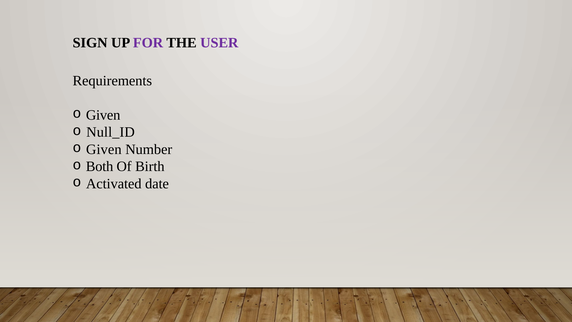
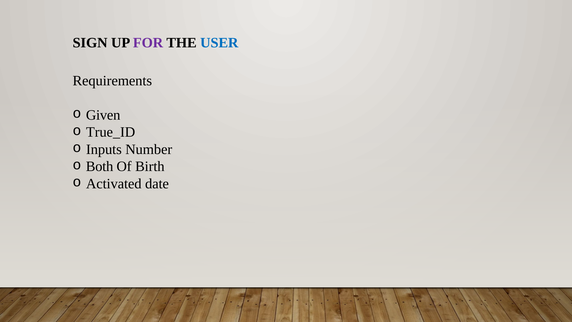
USER colour: purple -> blue (219, 43)
Null_ID: Null_ID -> True_ID (111, 132)
Given: Given -> Inputs (104, 149)
